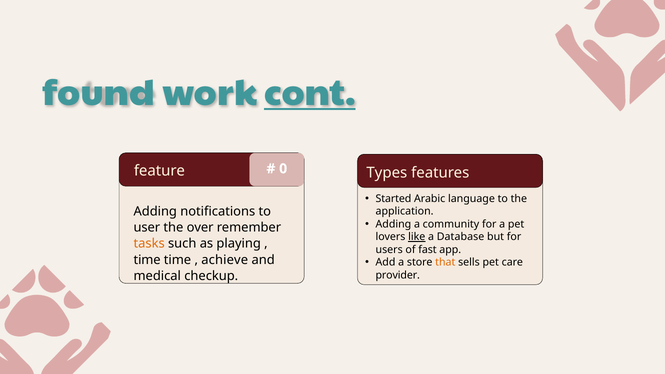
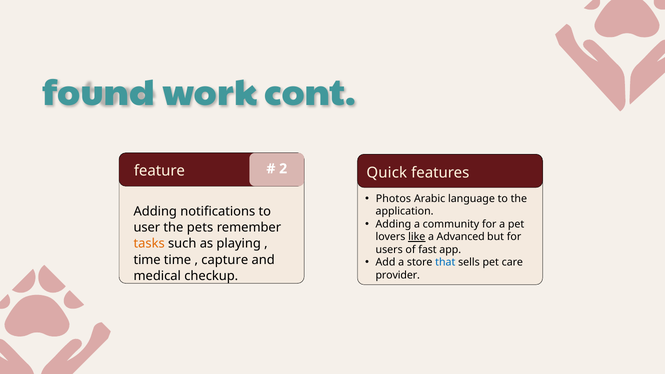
cont underline: present -> none (310, 93)
0: 0 -> 2 (283, 169)
Types: Types -> Quick (387, 173)
Started: Started -> Photos (393, 199)
over: over -> pets (200, 228)
Database: Database -> Advanced (461, 237)
achieve: achieve -> capture (225, 260)
that colour: orange -> blue (445, 262)
